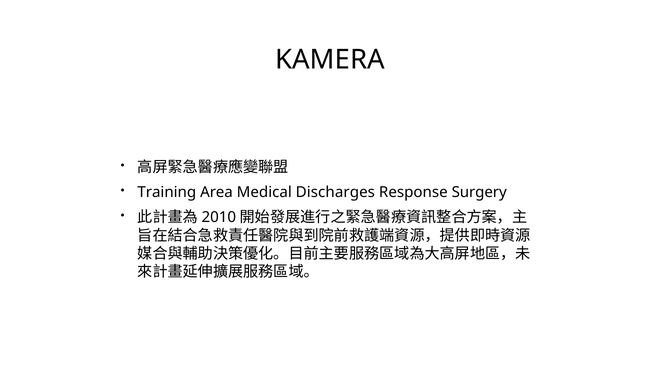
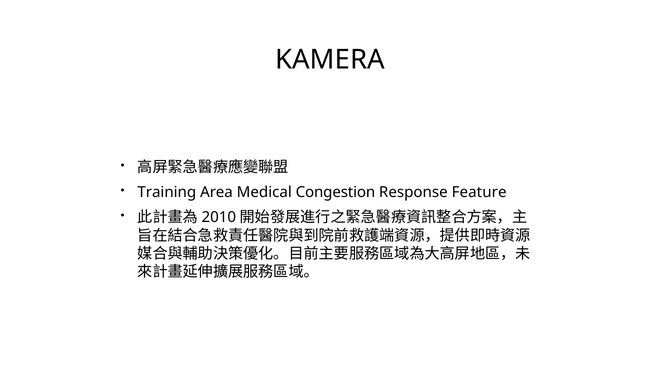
Discharges: Discharges -> Congestion (335, 193)
Surgery: Surgery -> Feature (479, 193)
